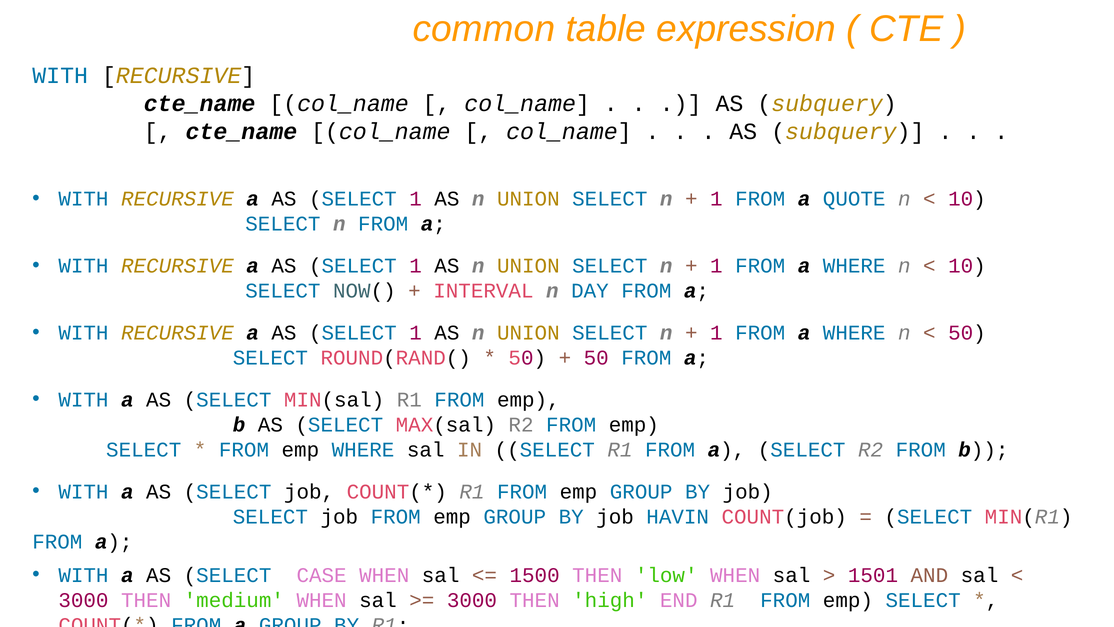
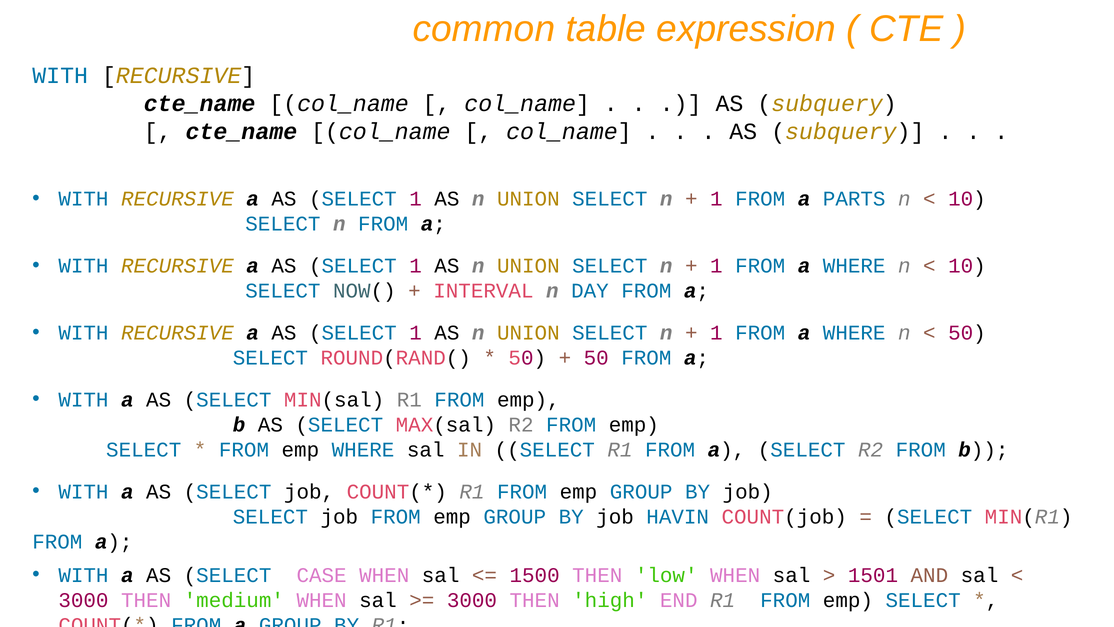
QUOTE: QUOTE -> PARTS (854, 199)
